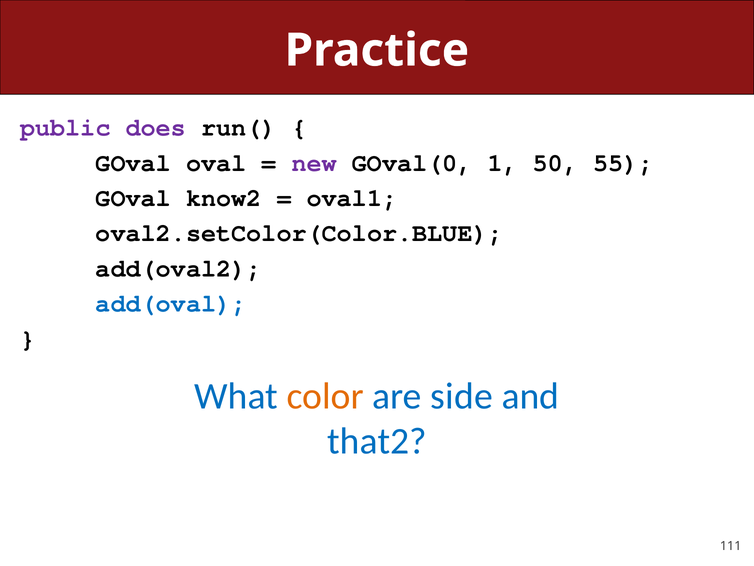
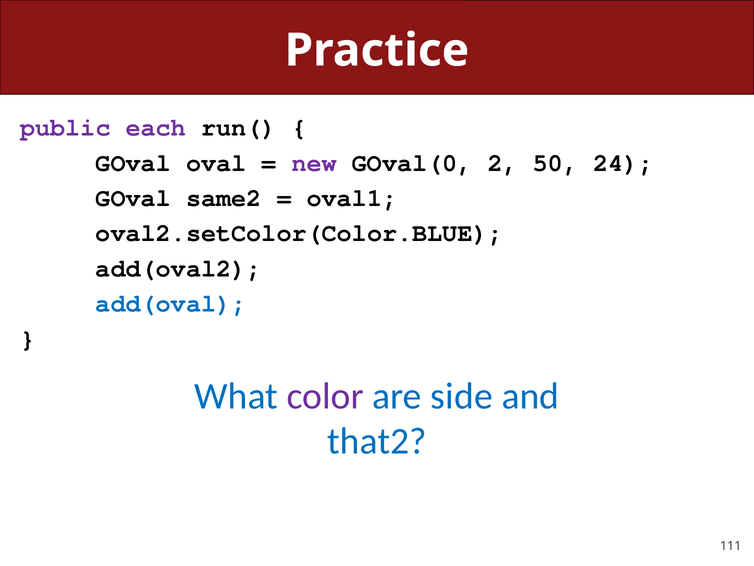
does: does -> each (156, 127)
1: 1 -> 2 (503, 163)
55: 55 -> 24 (623, 163)
know2: know2 -> same2 (224, 198)
color colour: orange -> purple (325, 396)
